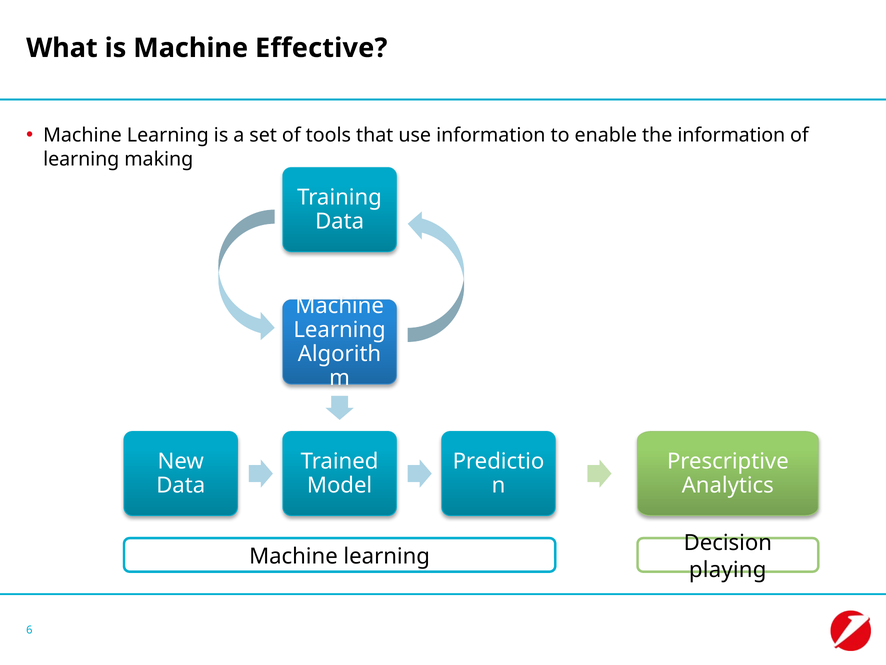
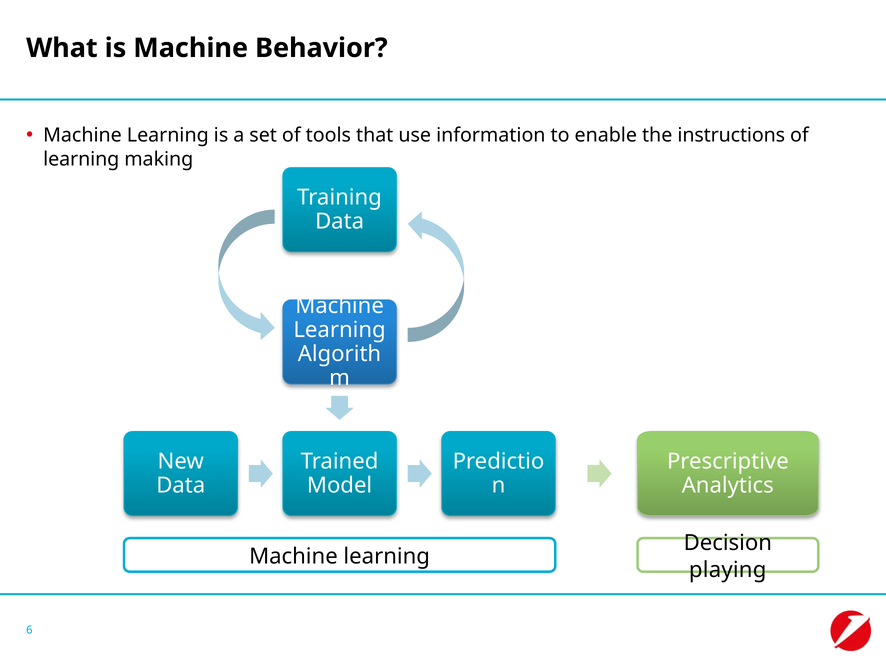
Effective: Effective -> Behavior (321, 48)
the information: information -> instructions (731, 135)
